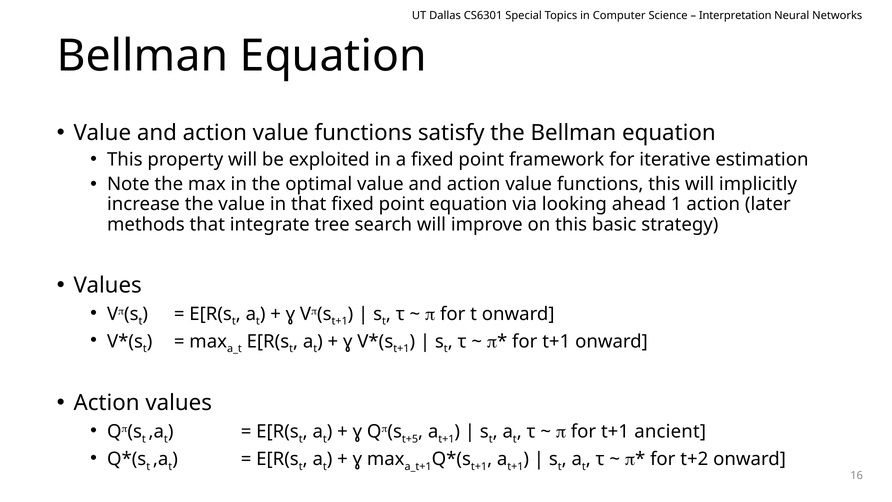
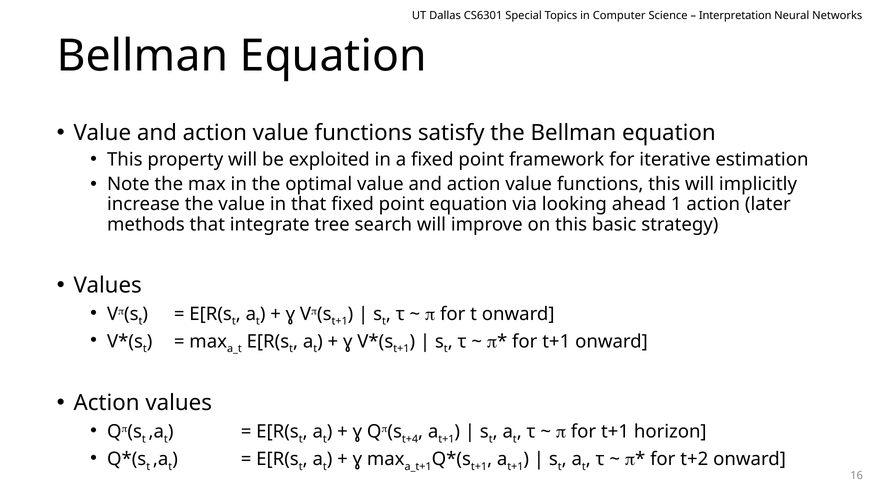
t+5: t+5 -> t+4 (410, 439)
ancient: ancient -> horizon (670, 432)
